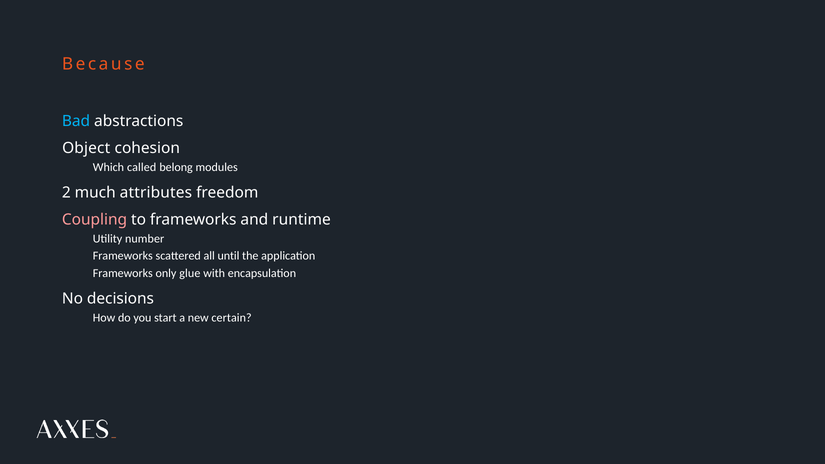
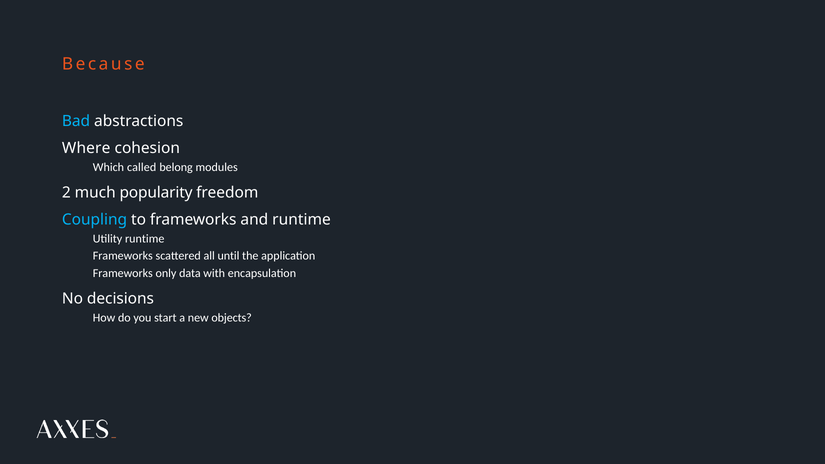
Object: Object -> Where (86, 148)
attributes: attributes -> popularity (156, 193)
Coupling colour: pink -> light blue (95, 220)
Utility number: number -> runtime (145, 239)
glue: glue -> data (190, 273)
certain: certain -> objects (232, 318)
